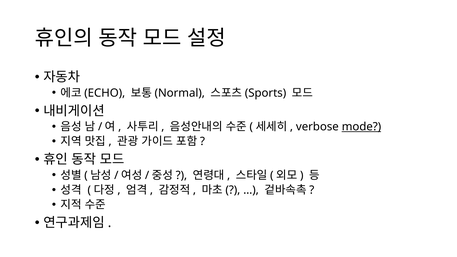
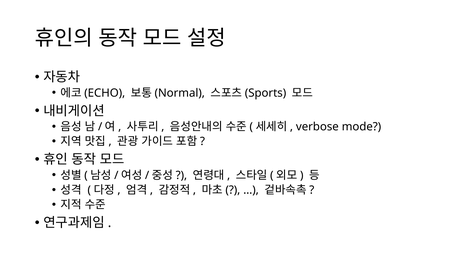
mode underline: present -> none (361, 127)
